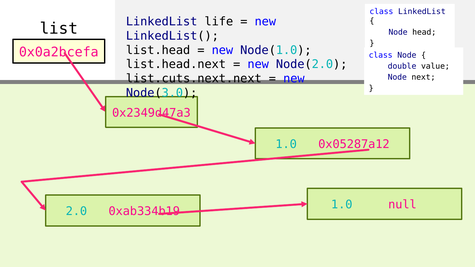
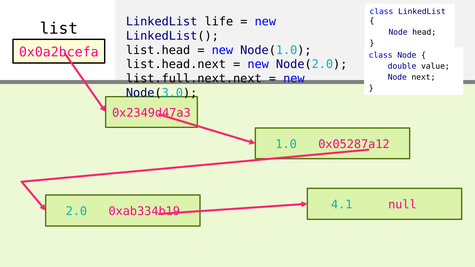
list.cuts.next.next: list.cuts.next.next -> list.full.next.next (194, 79)
1.0: 1.0 -> 4.1 (342, 205)
